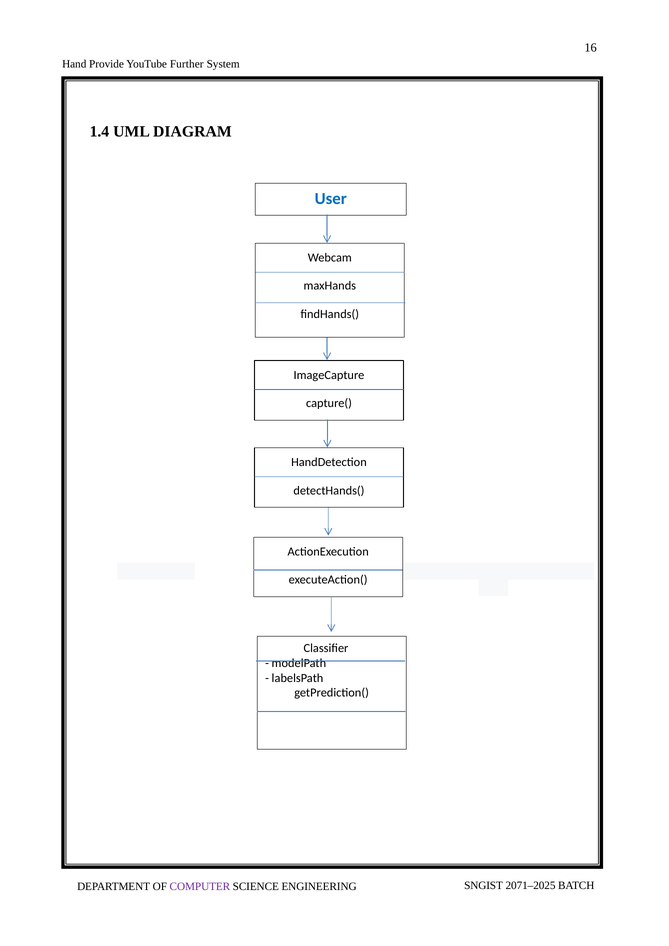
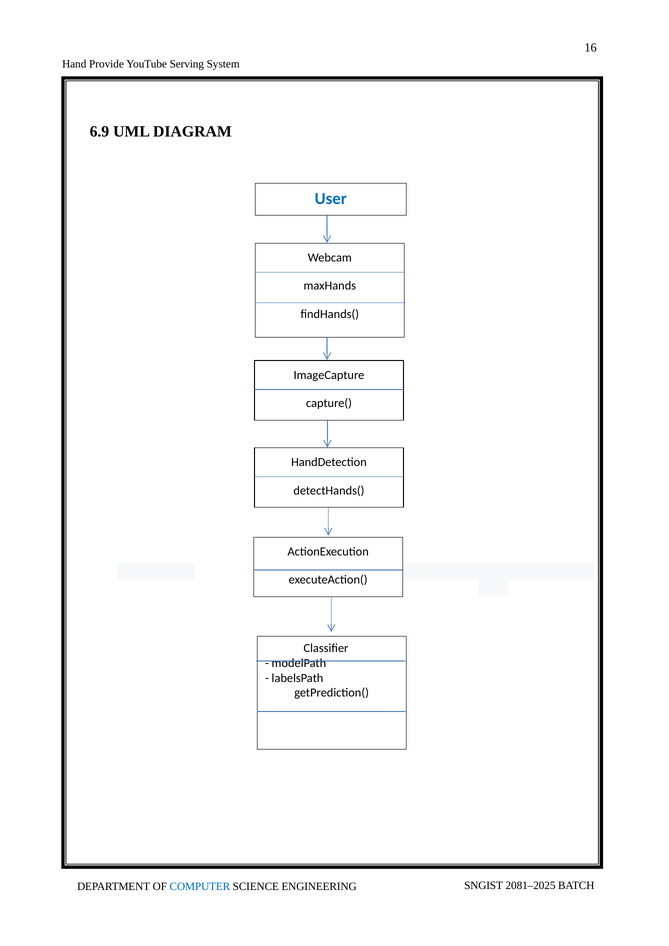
Further: Further -> Serving (187, 64)
1.4: 1.4 -> 6.9 (99, 132)
2071–2025: 2071–2025 -> 2081–2025 (531, 885)
COMPUTER colour: purple -> blue (200, 886)
